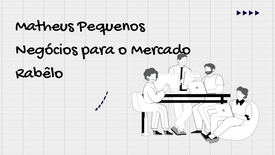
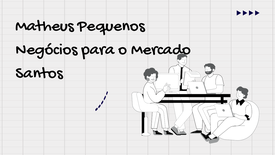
Rabêlo: Rabêlo -> Santos (39, 72)
